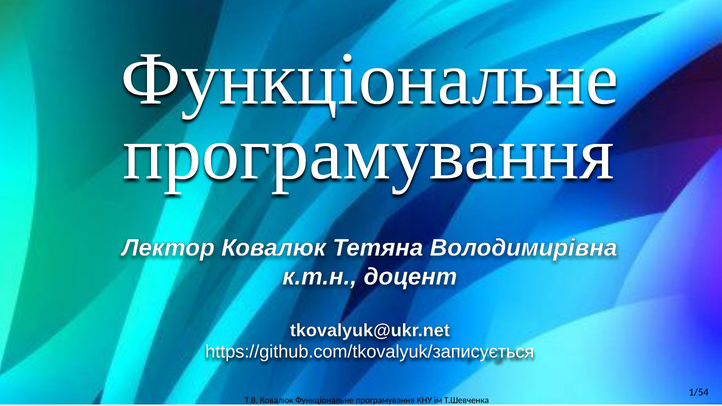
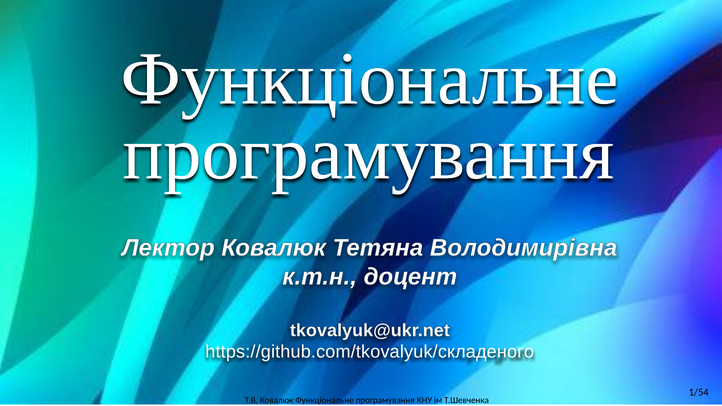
https://github.com/tkovalyuk/записується: https://github.com/tkovalyuk/записується -> https://github.com/tkovalyuk/складеного (370, 352)
